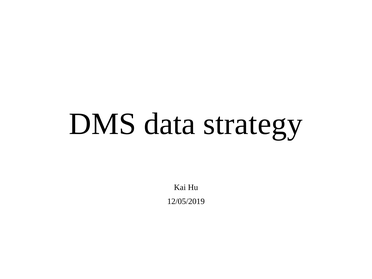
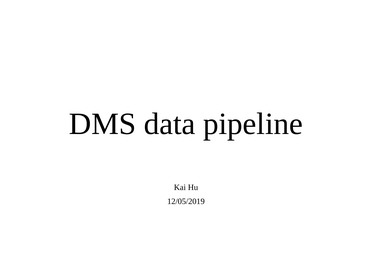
strategy: strategy -> pipeline (253, 124)
